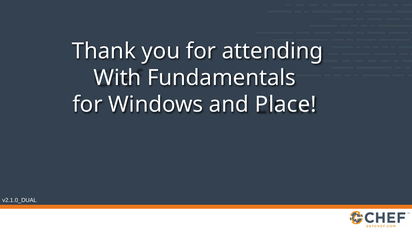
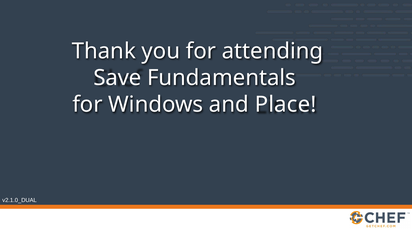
With: With -> Save (117, 78)
